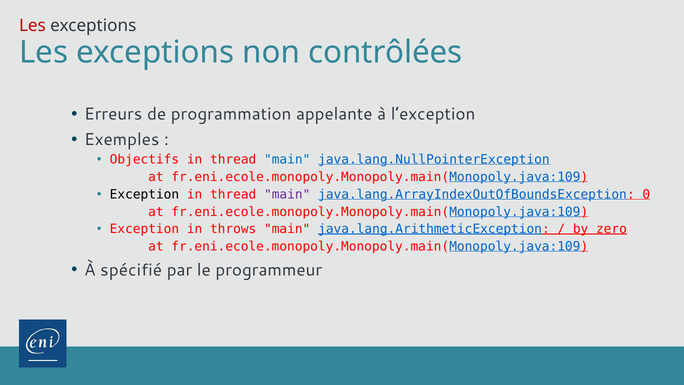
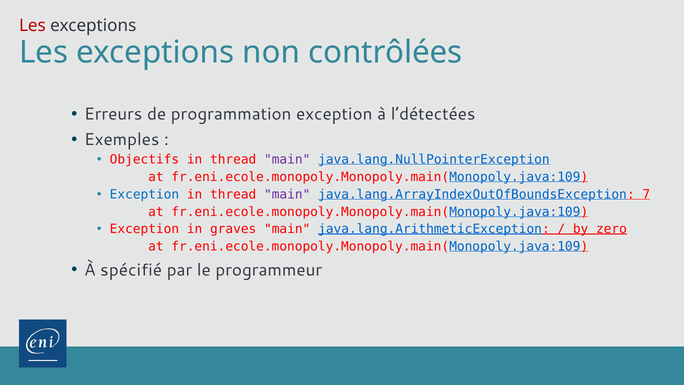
programmation appelante: appelante -> exception (334, 114)
l’exception: l’exception -> l’détectées (433, 114)
main colour: blue -> purple (287, 159)
Exception colour: black -> blue (144, 194)
0: 0 -> 7 (646, 194)
throws: throws -> graves (233, 229)
